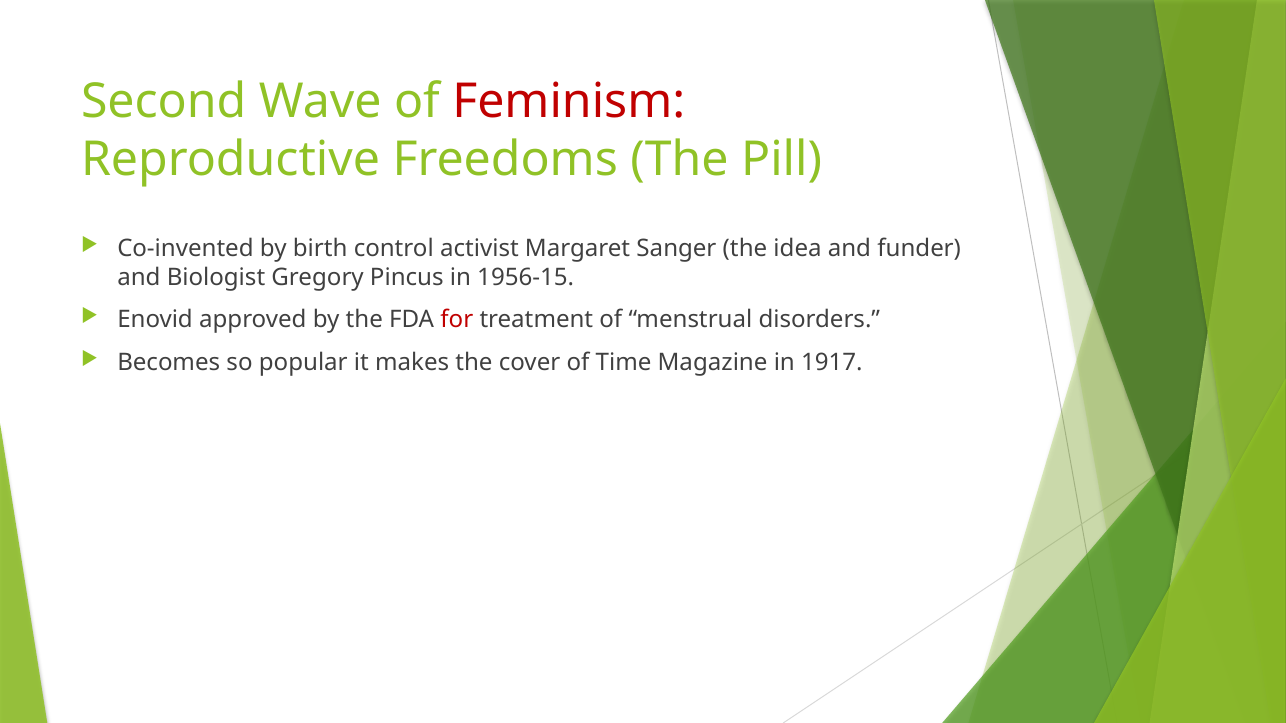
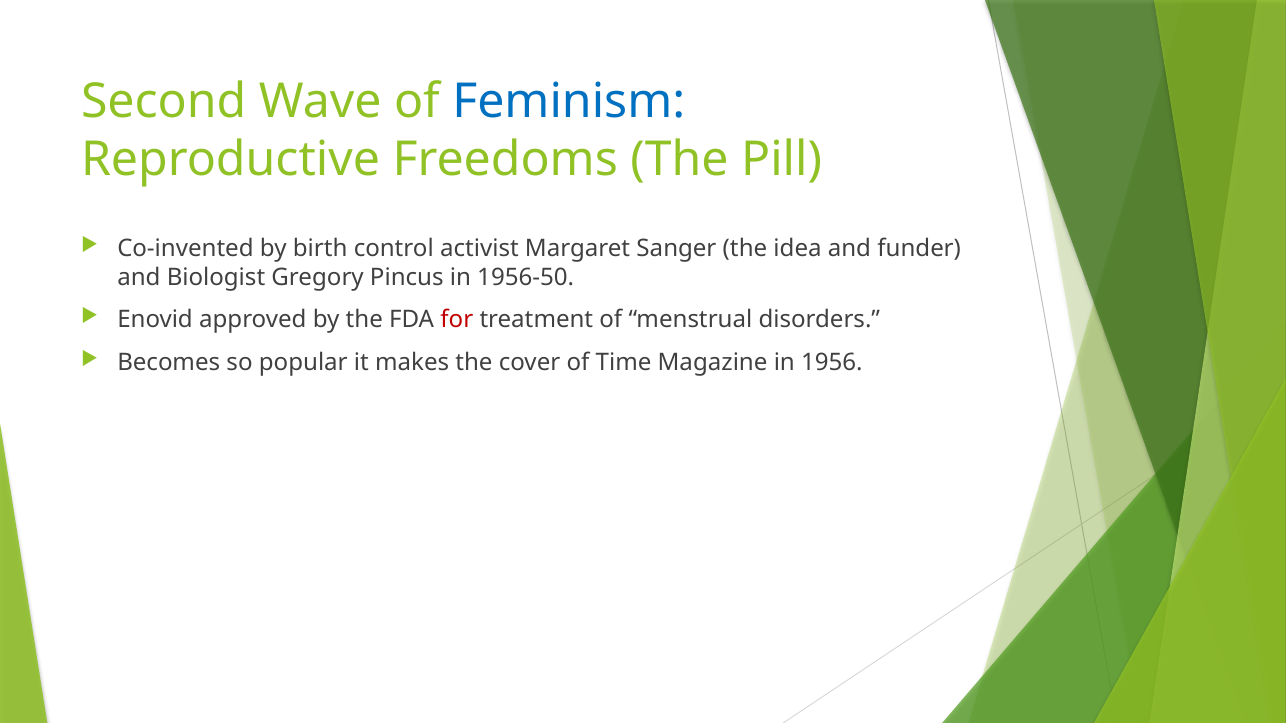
Feminism colour: red -> blue (569, 101)
1956-15: 1956-15 -> 1956-50 (526, 278)
1917: 1917 -> 1956 (832, 362)
